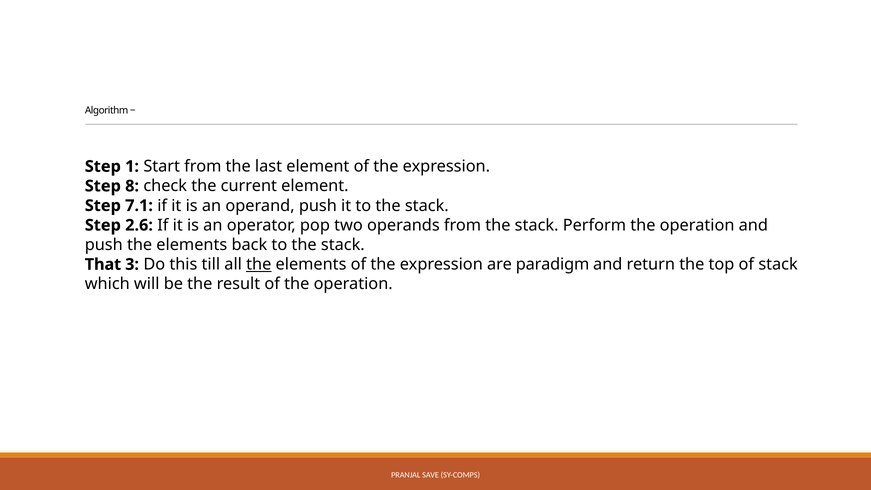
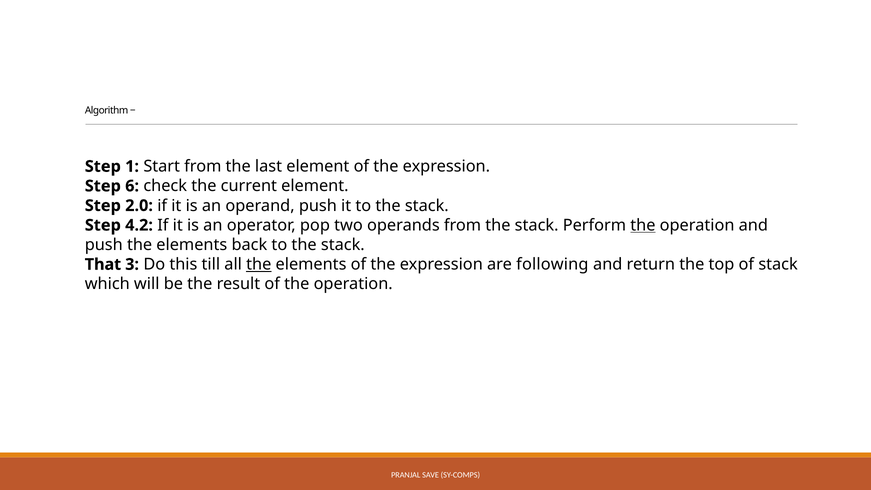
8: 8 -> 6 (132, 186)
7.1: 7.1 -> 2.0 (139, 206)
2.6: 2.6 -> 4.2 (139, 225)
the underline: none -> present (643, 225)
paradigm: paradigm -> following (552, 264)
